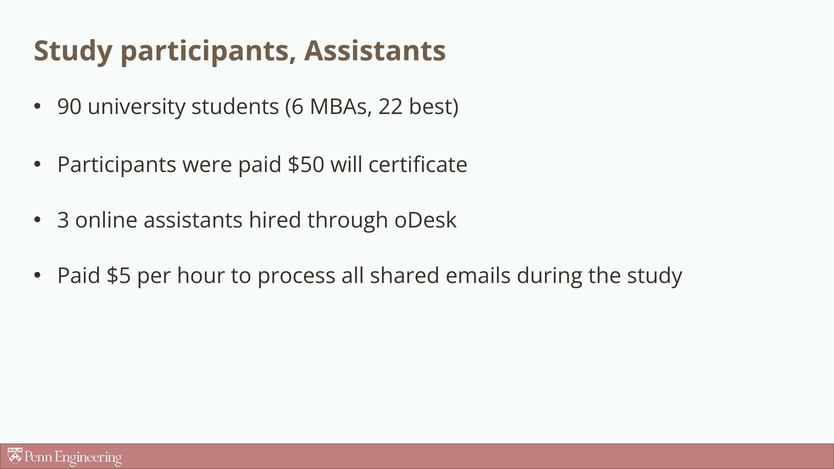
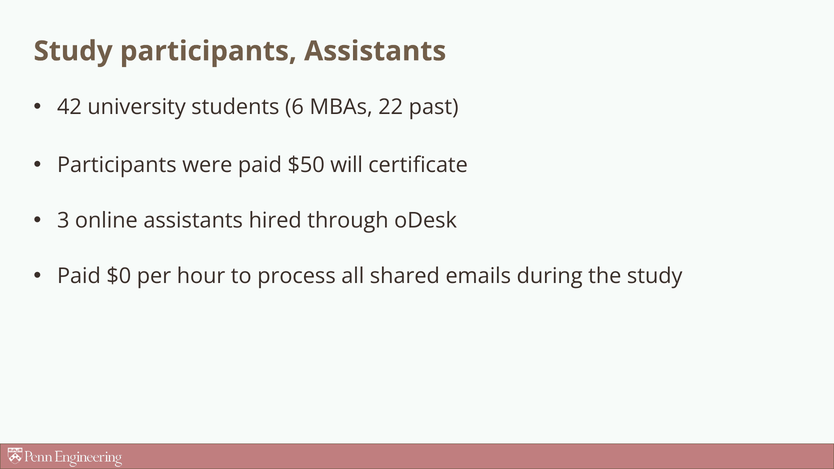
90: 90 -> 42 (69, 107)
best: best -> past (434, 107)
$5: $5 -> $0 (119, 276)
